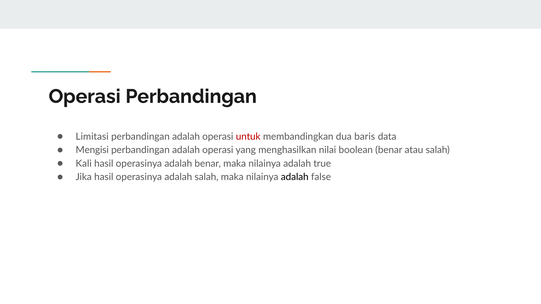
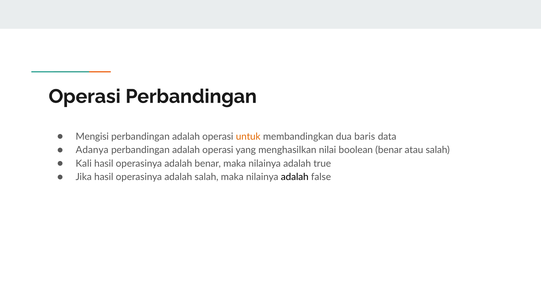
Limitasi: Limitasi -> Mengisi (92, 137)
untuk colour: red -> orange (248, 137)
Mengisi: Mengisi -> Adanya (92, 150)
